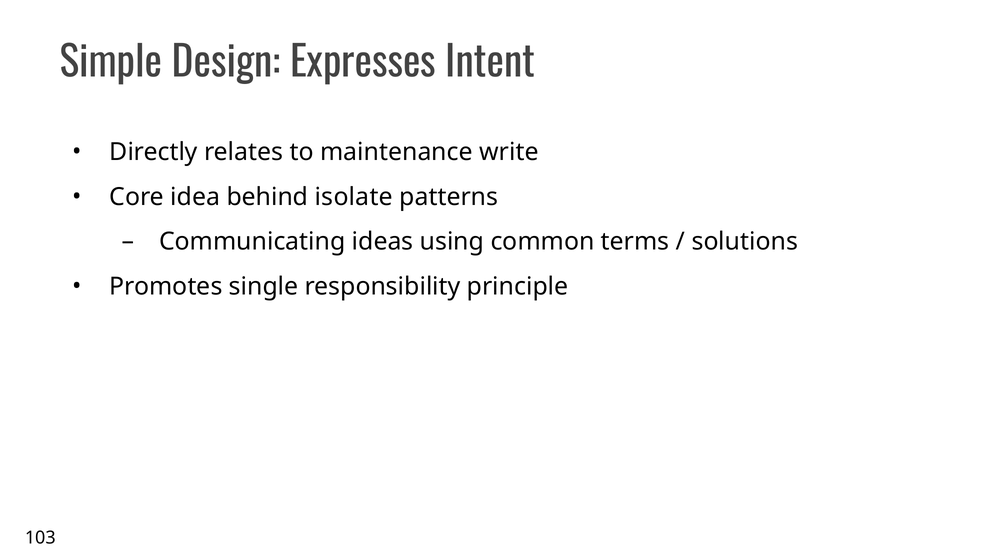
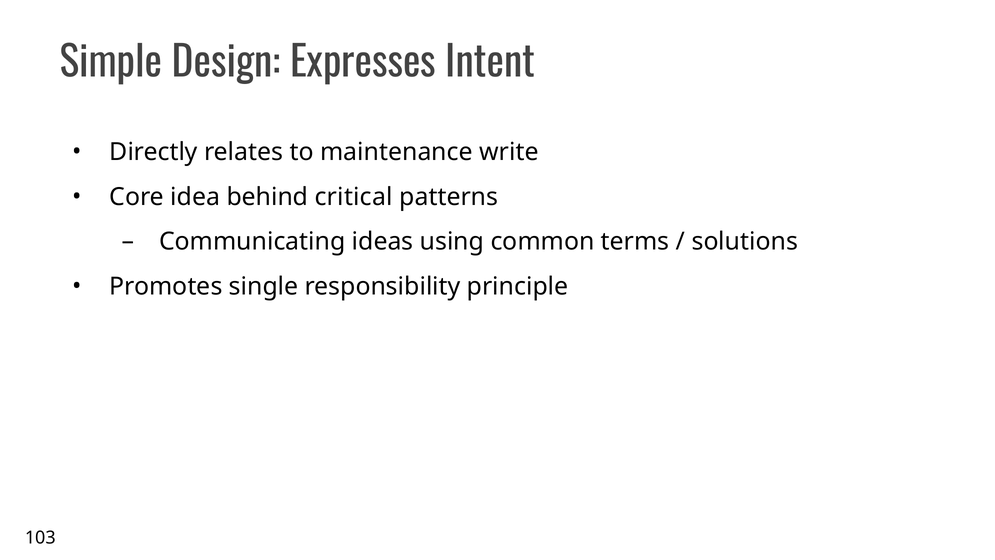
isolate: isolate -> critical (354, 197)
